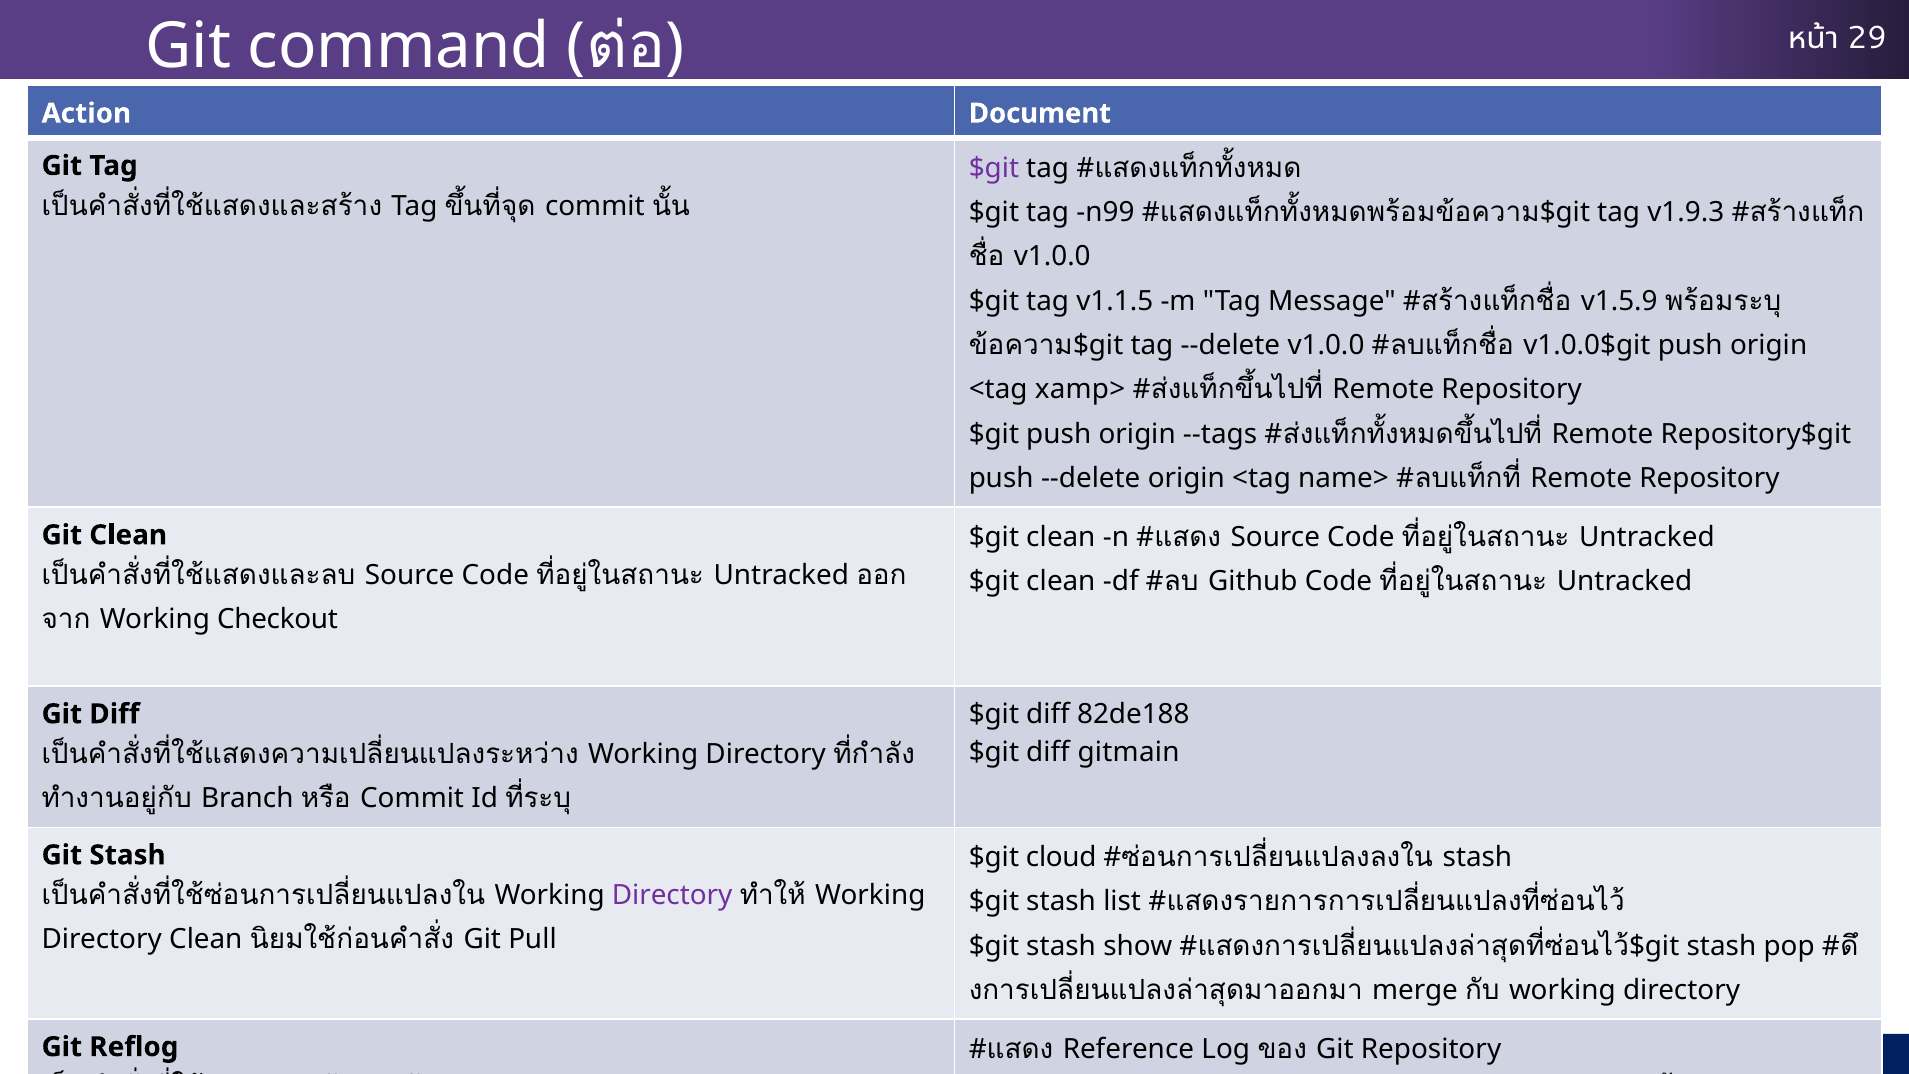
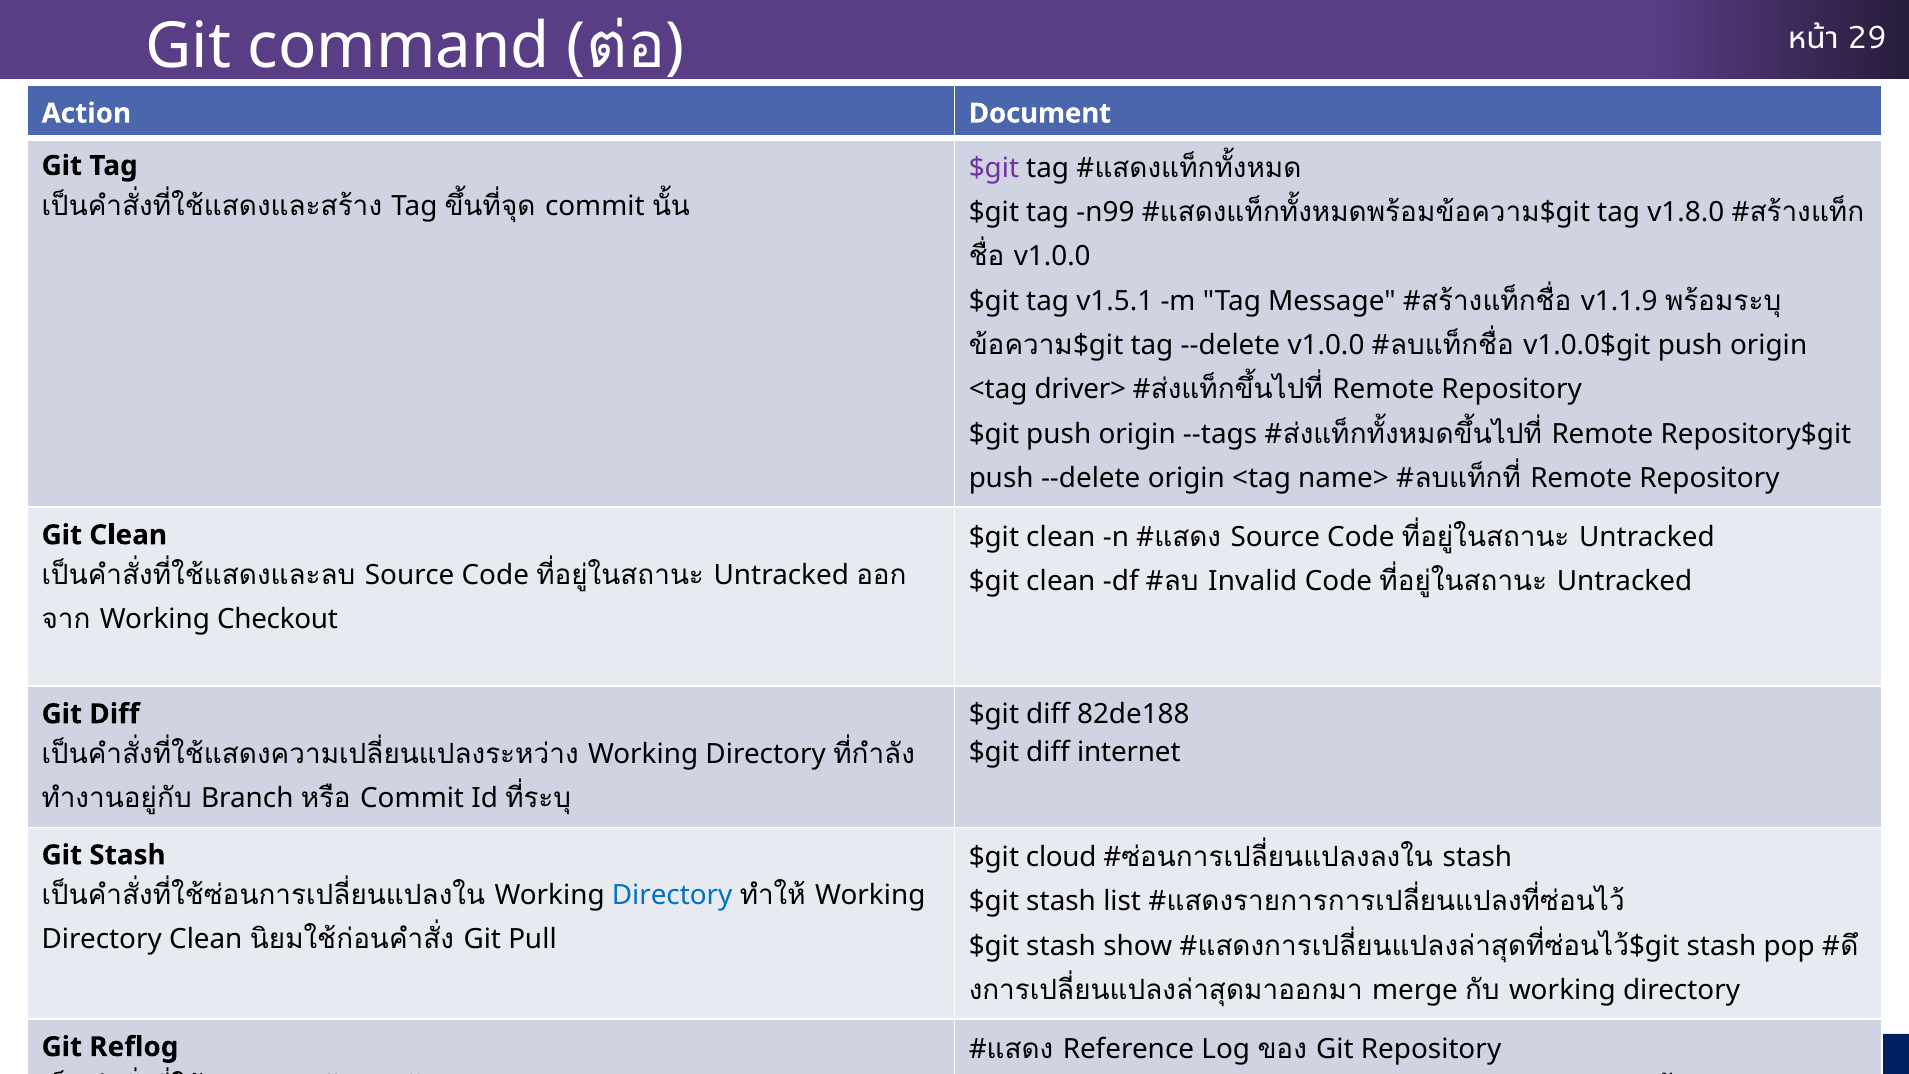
v1.9.3: v1.9.3 -> v1.8.0 (1686, 212)
v1.1.5: v1.1.5 -> v1.5.1 (1115, 301)
v1.5.9: v1.5.9 -> v1.1.9 (1619, 301)
xamp>: xamp> -> driver> (1080, 390)
Github: Github -> Invalid (1253, 581)
gitmain: gitmain -> internet (1129, 752)
Directory colour: purple -> blue (672, 895)
